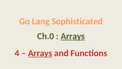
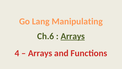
Sophisticated: Sophisticated -> Manipulating (77, 21)
Ch.0: Ch.0 -> Ch.6 (46, 36)
Arrays underline: present -> none (40, 53)
